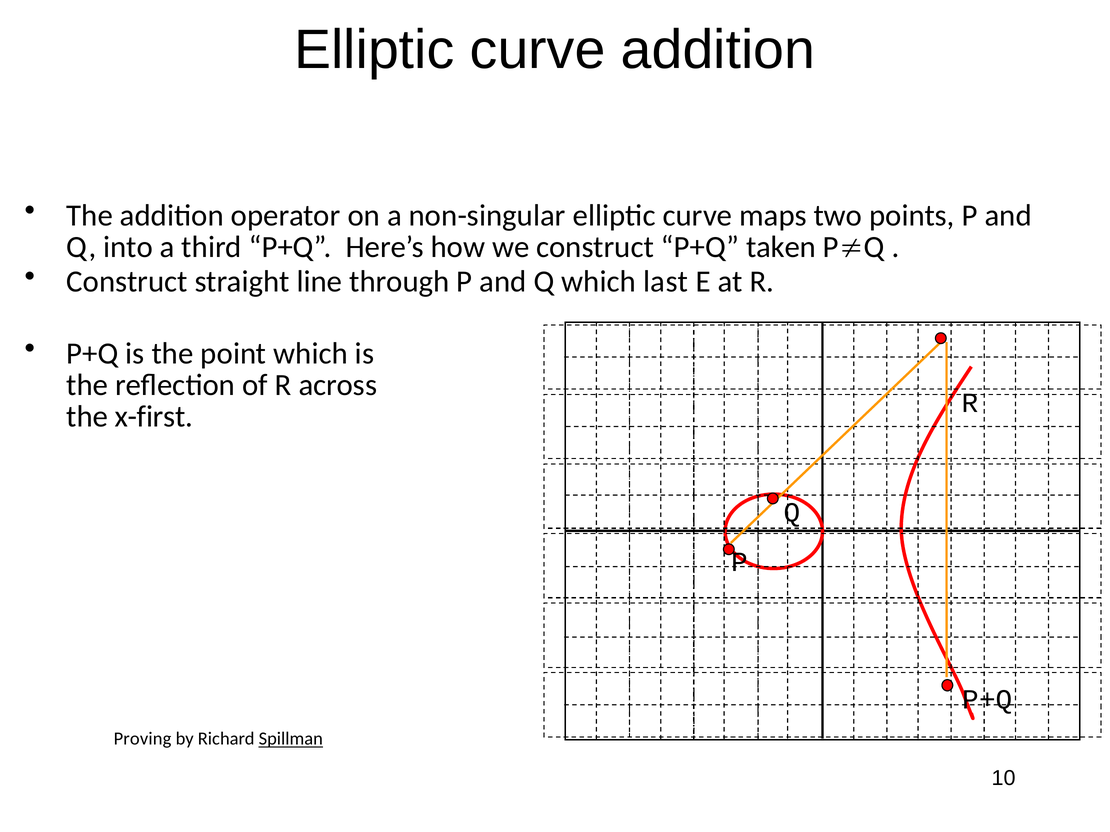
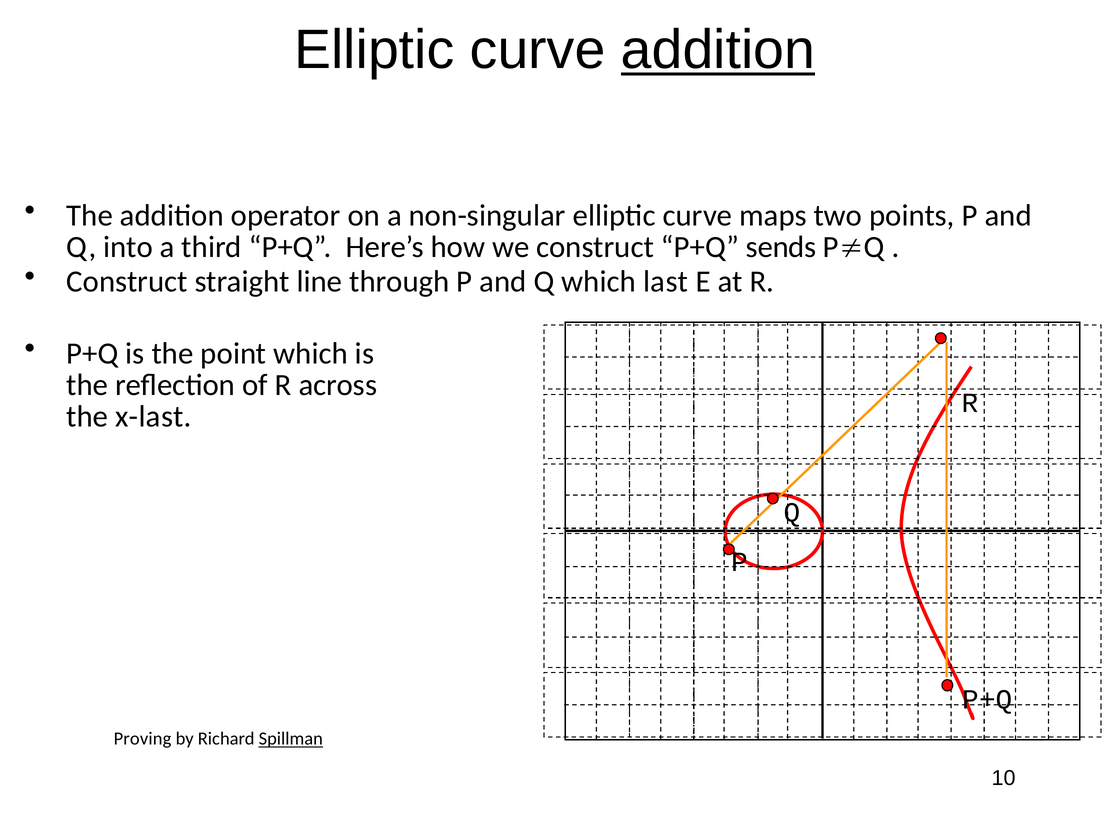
addition underline: none -> present (718, 50)
taken: taken -> sends (781, 247)
x-first: x-first -> x-last (154, 417)
